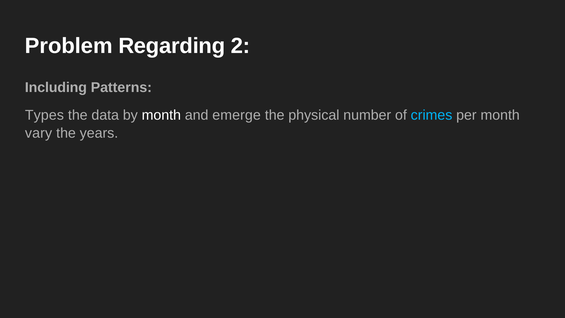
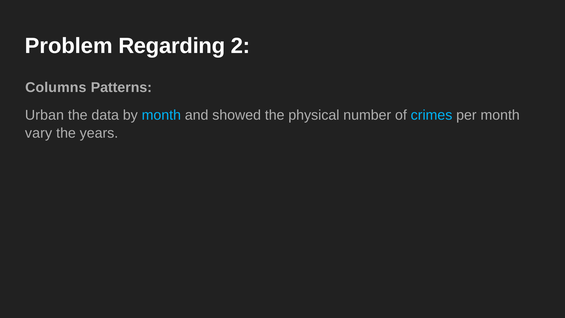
Including: Including -> Columns (56, 87)
Types: Types -> Urban (44, 115)
month colour: white -> light blue (161, 115)
emerge: emerge -> showed (237, 115)
